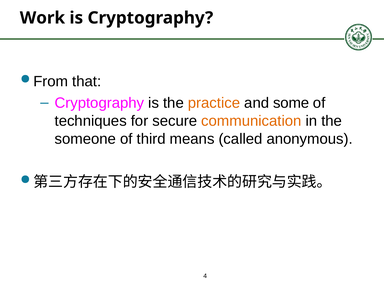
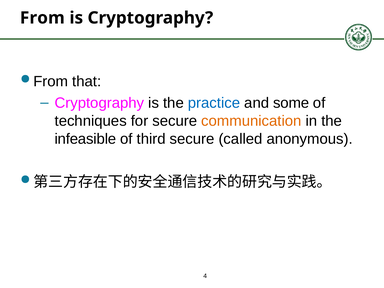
Work: Work -> From (42, 18)
practice colour: orange -> blue (214, 103)
someone: someone -> infeasible (85, 139)
third means: means -> secure (192, 139)
